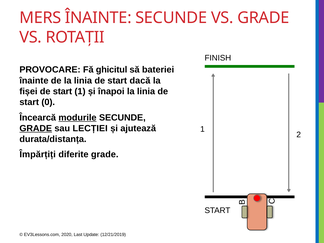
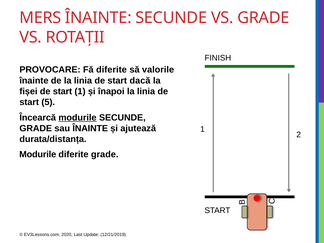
Fă ghicitul: ghicitul -> diferite (111, 70)
bateriei: bateriei -> valorile (158, 70)
0: 0 -> 5 (48, 102)
GRADE underline: present -> none (36, 128)
sau LECȚIEI: LECȚIEI -> ÎNAINTE (90, 128)
Împărțiți: Împărțiți -> Modurile (38, 154)
